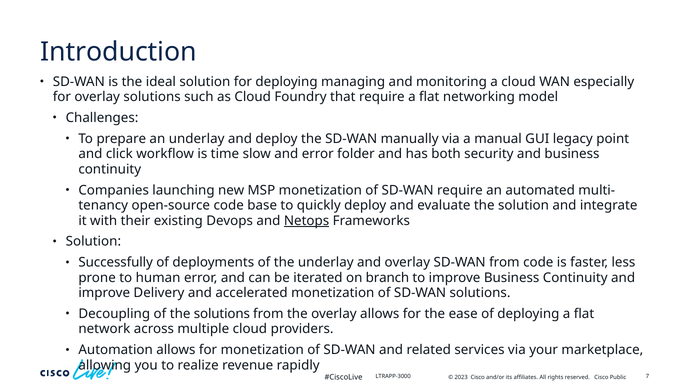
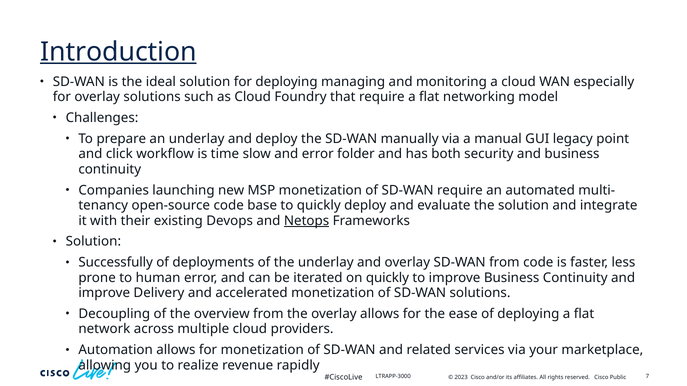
Introduction underline: none -> present (119, 52)
on branch: branch -> quickly (387, 278)
the solutions: solutions -> overview (222, 314)
